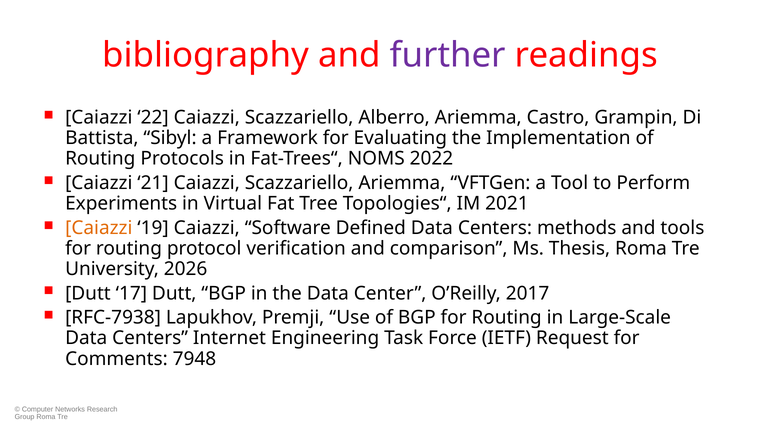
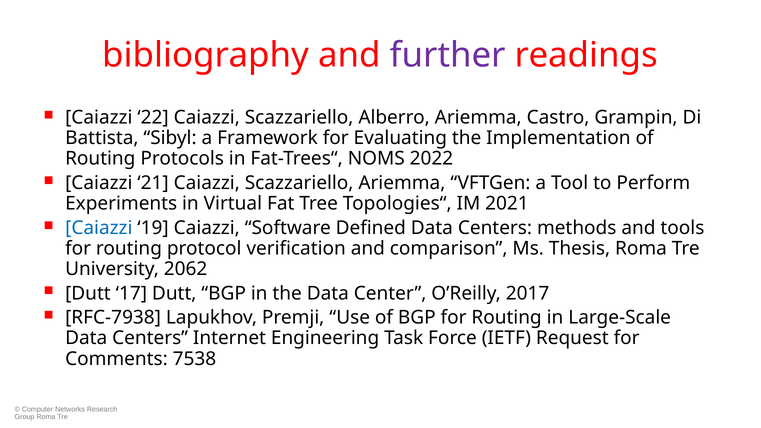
Caiazzi colour: orange -> blue (99, 228)
2026: 2026 -> 2062 (186, 269)
7948: 7948 -> 7538 (194, 359)
